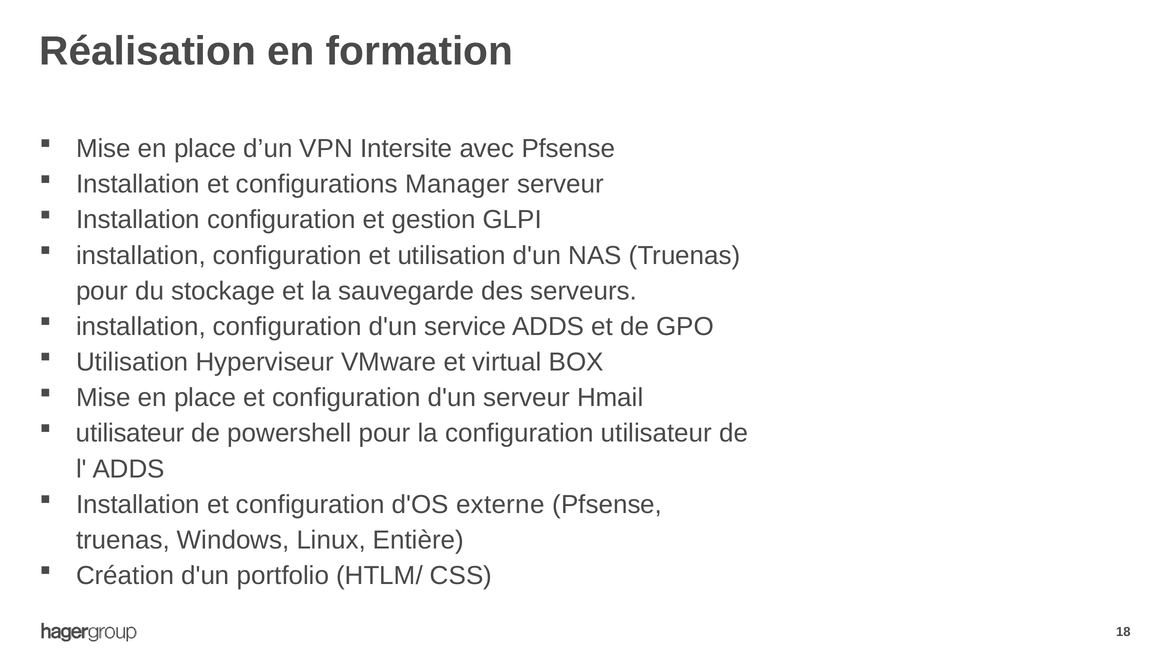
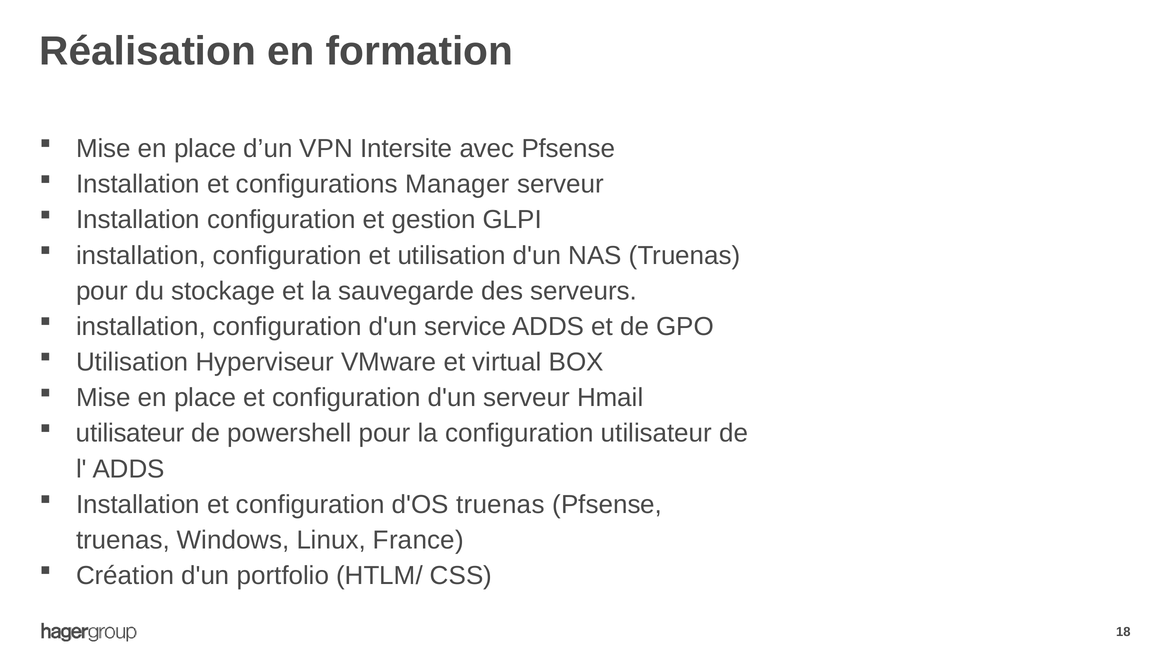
d'OS externe: externe -> truenas (500, 504)
Entière: Entière -> France (418, 540)
